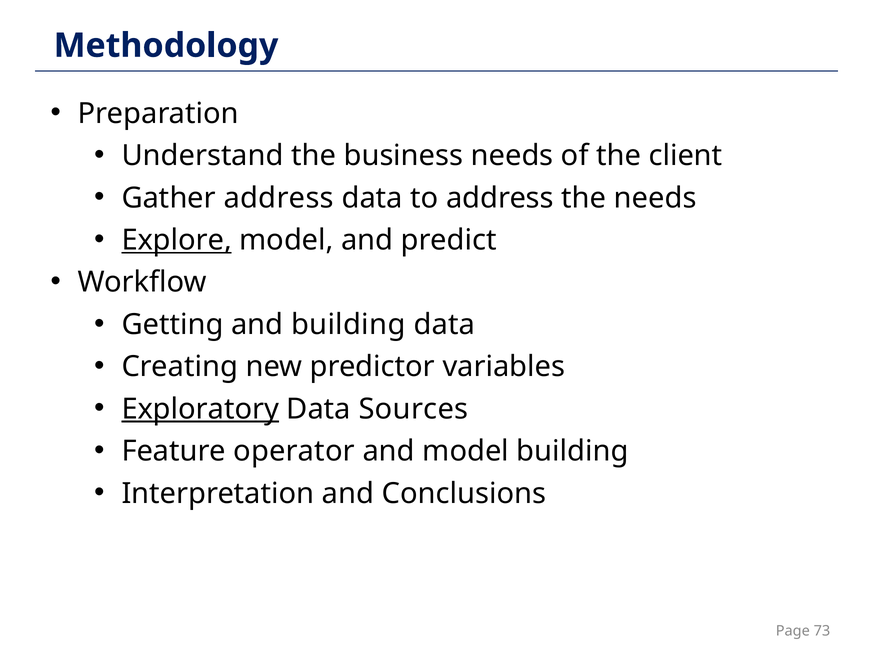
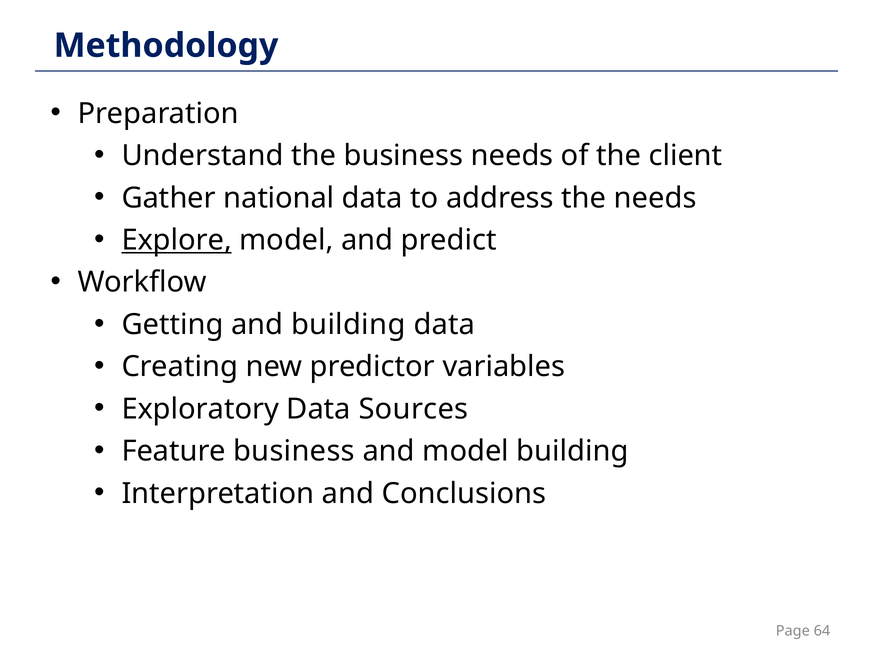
Gather address: address -> national (279, 198)
Exploratory underline: present -> none (200, 409)
Feature operator: operator -> business (294, 451)
73: 73 -> 64 (822, 631)
